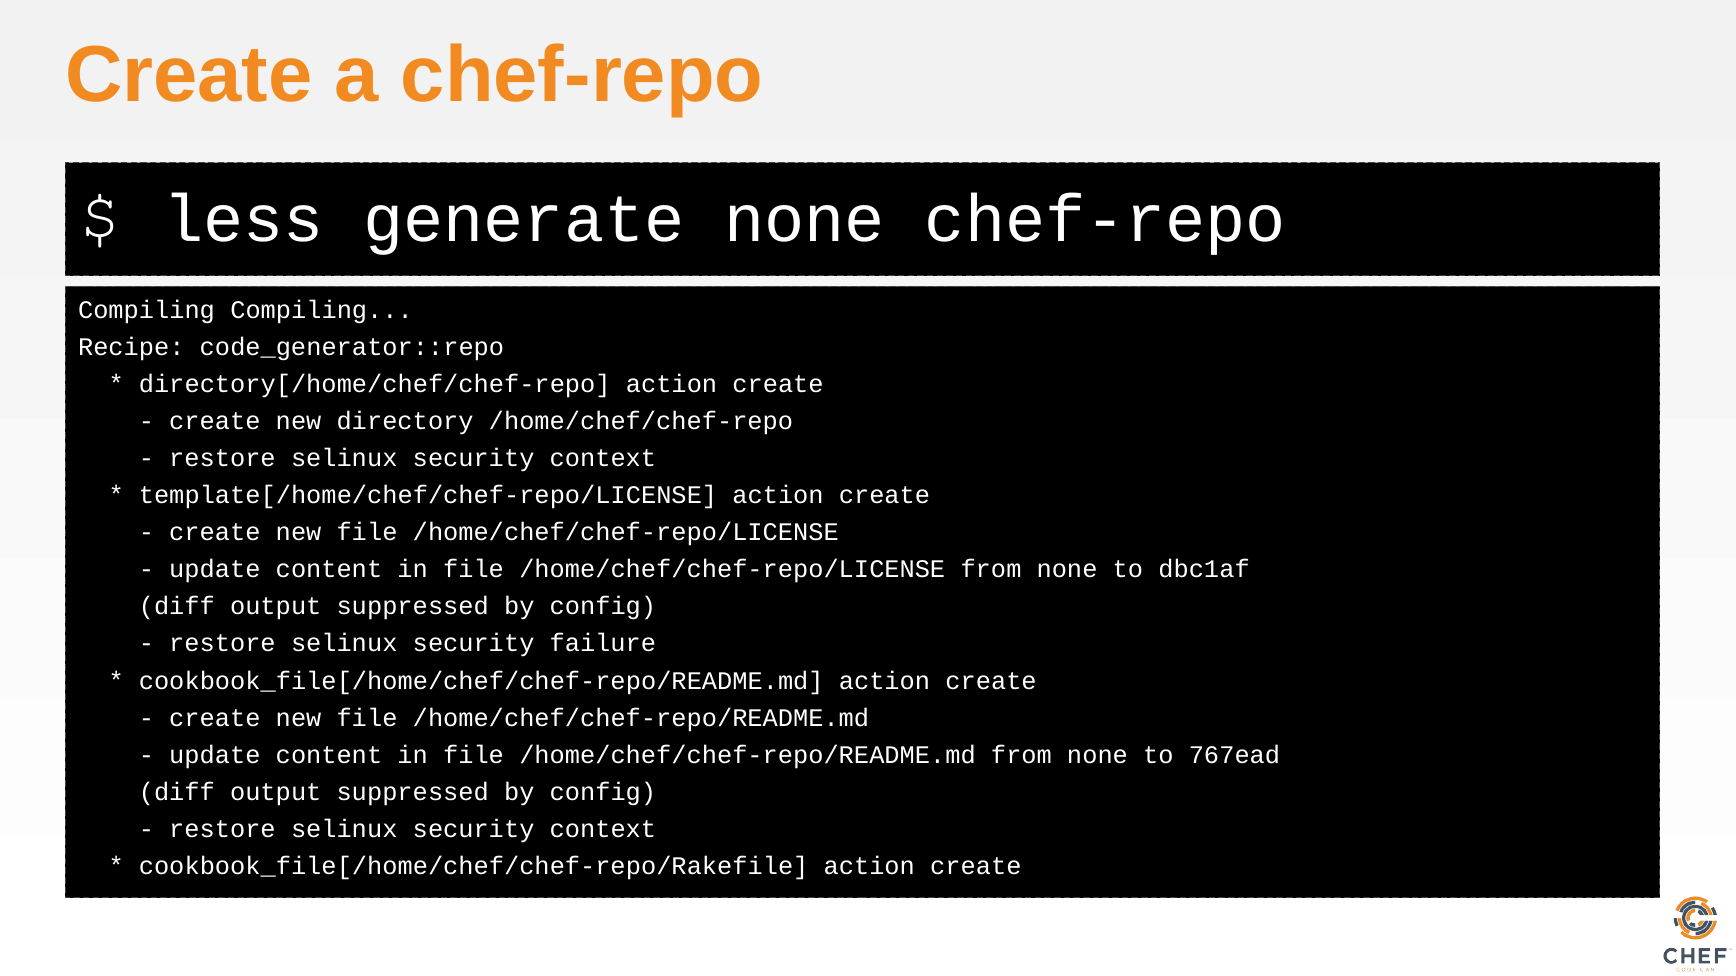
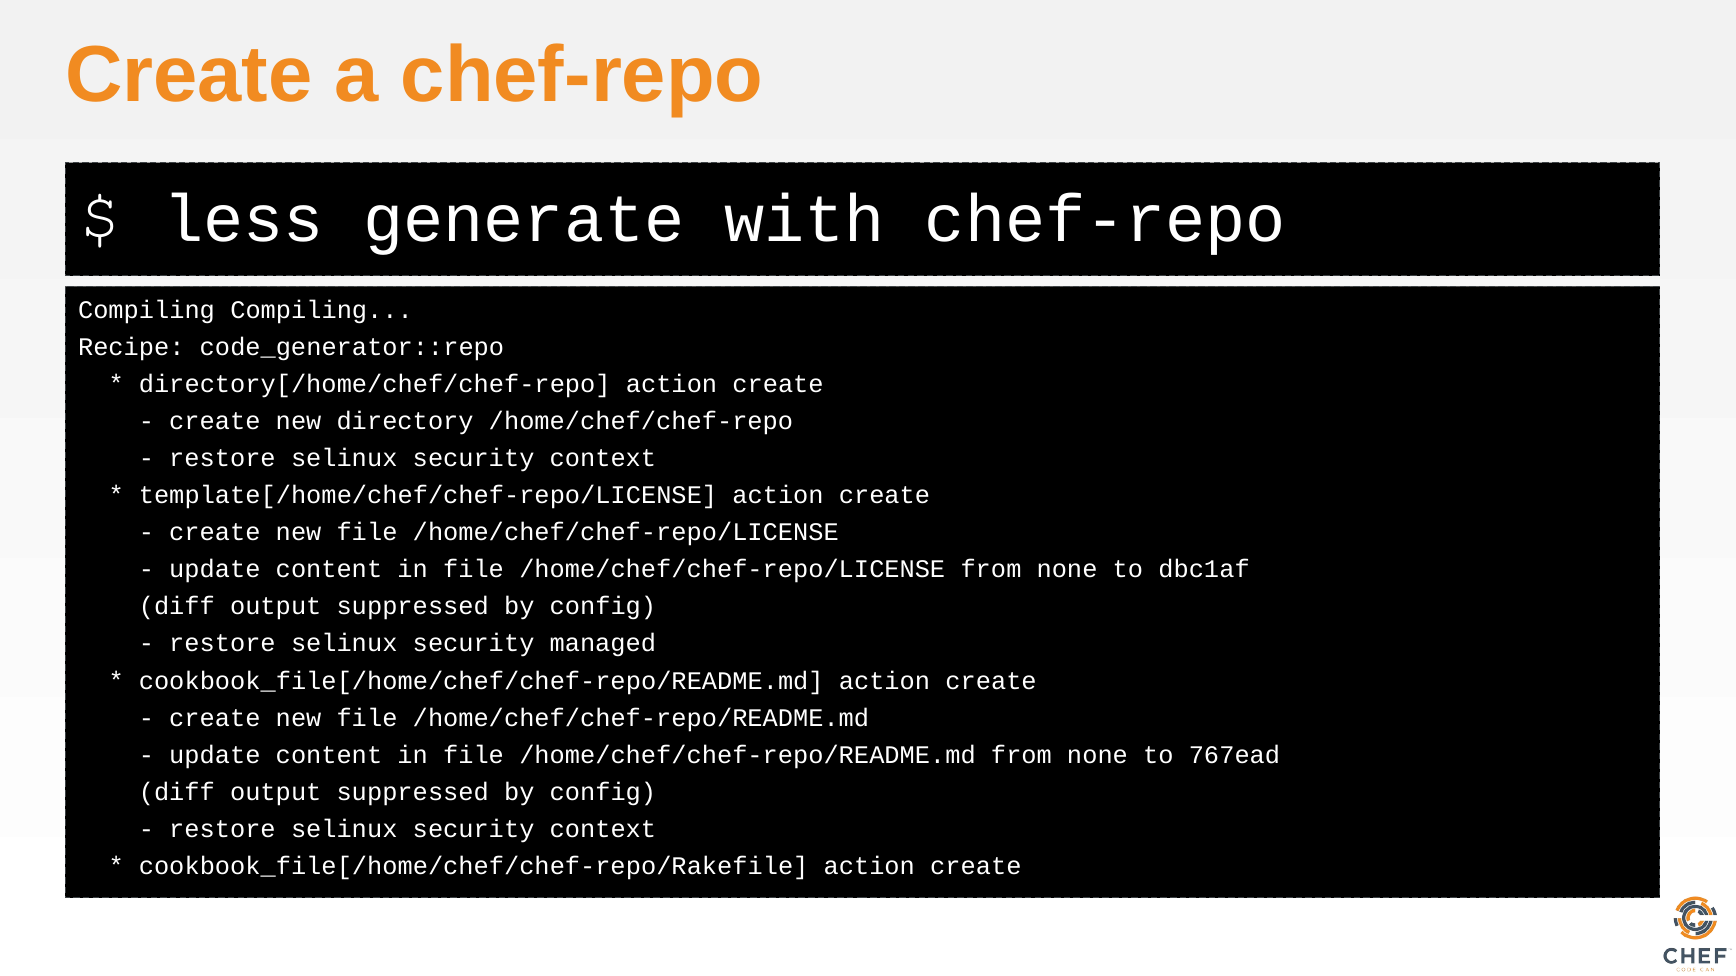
generate none: none -> with (805, 219)
failure: failure -> managed (603, 644)
